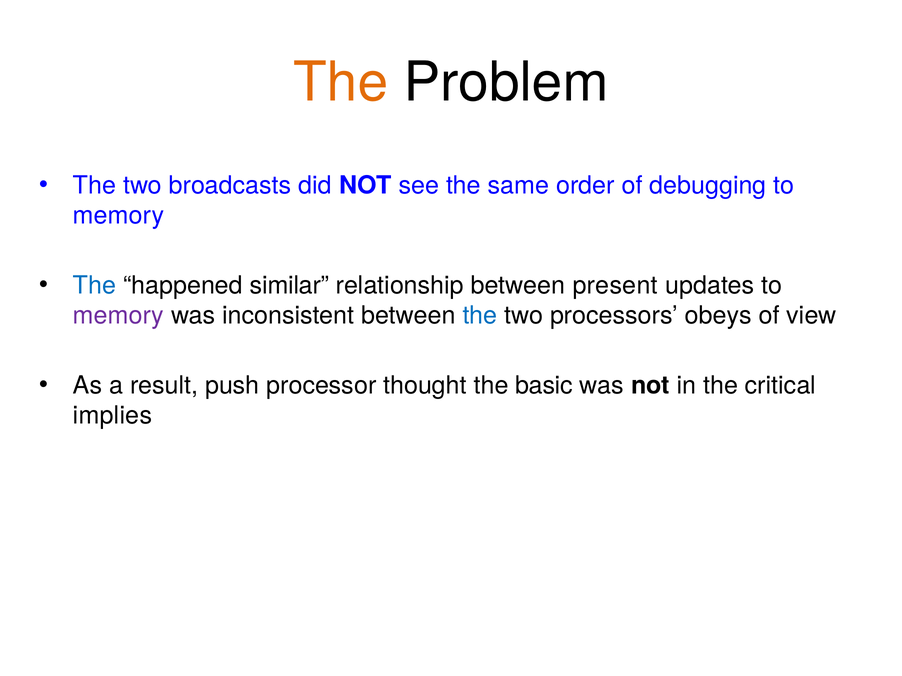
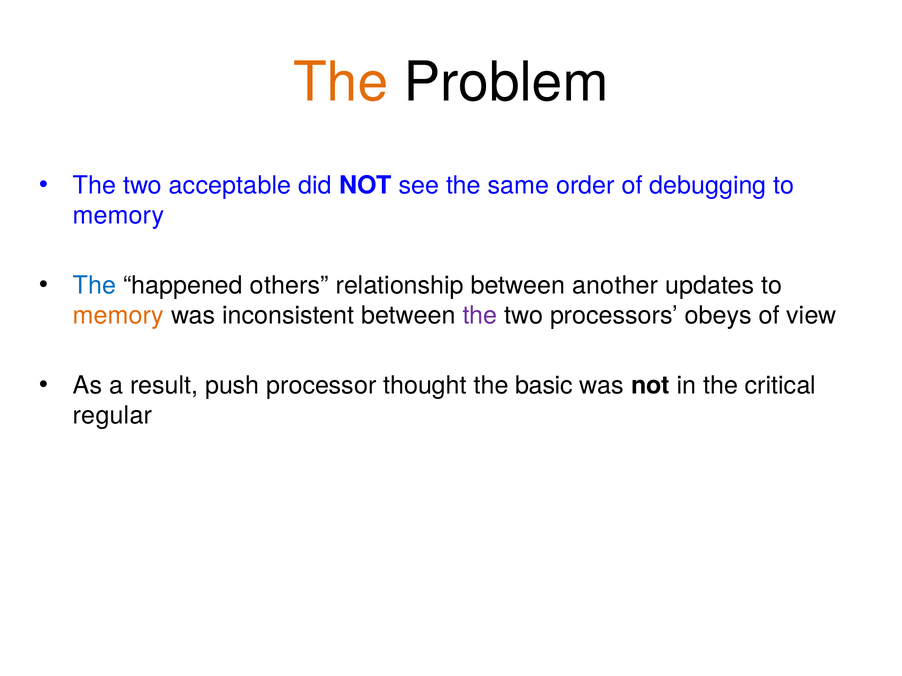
broadcasts: broadcasts -> acceptable (230, 185)
similar: similar -> others (289, 286)
present: present -> another (615, 286)
memory colour: purple -> orange (118, 316)
the colour: blue -> purple (480, 316)
implies: implies -> regular (113, 416)
